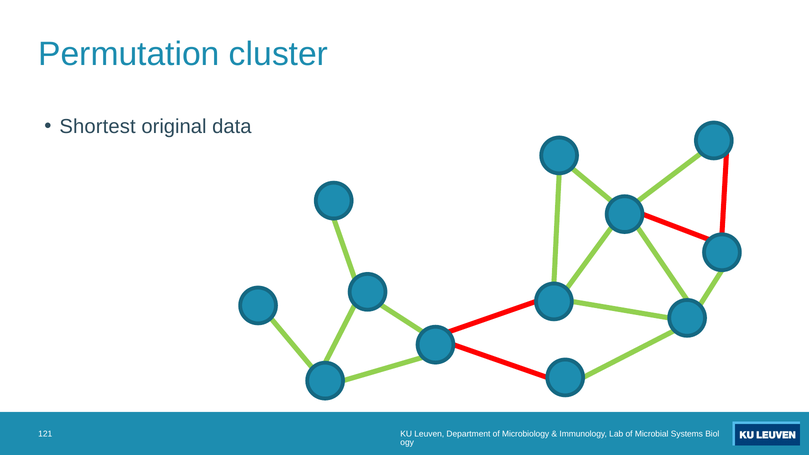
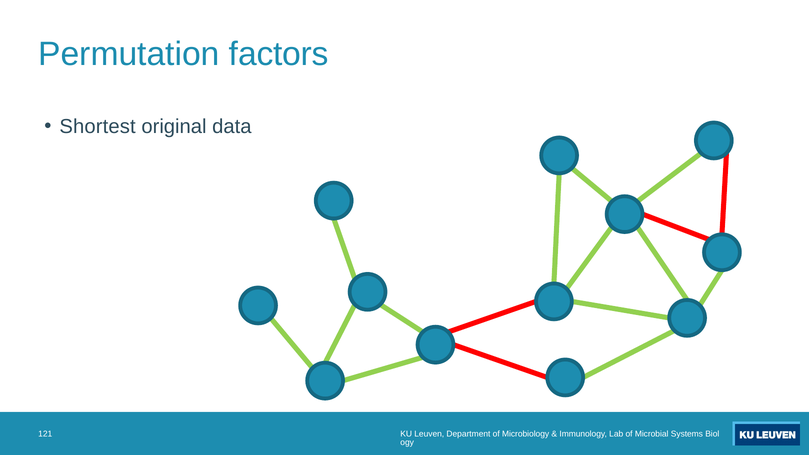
cluster: cluster -> factors (279, 54)
